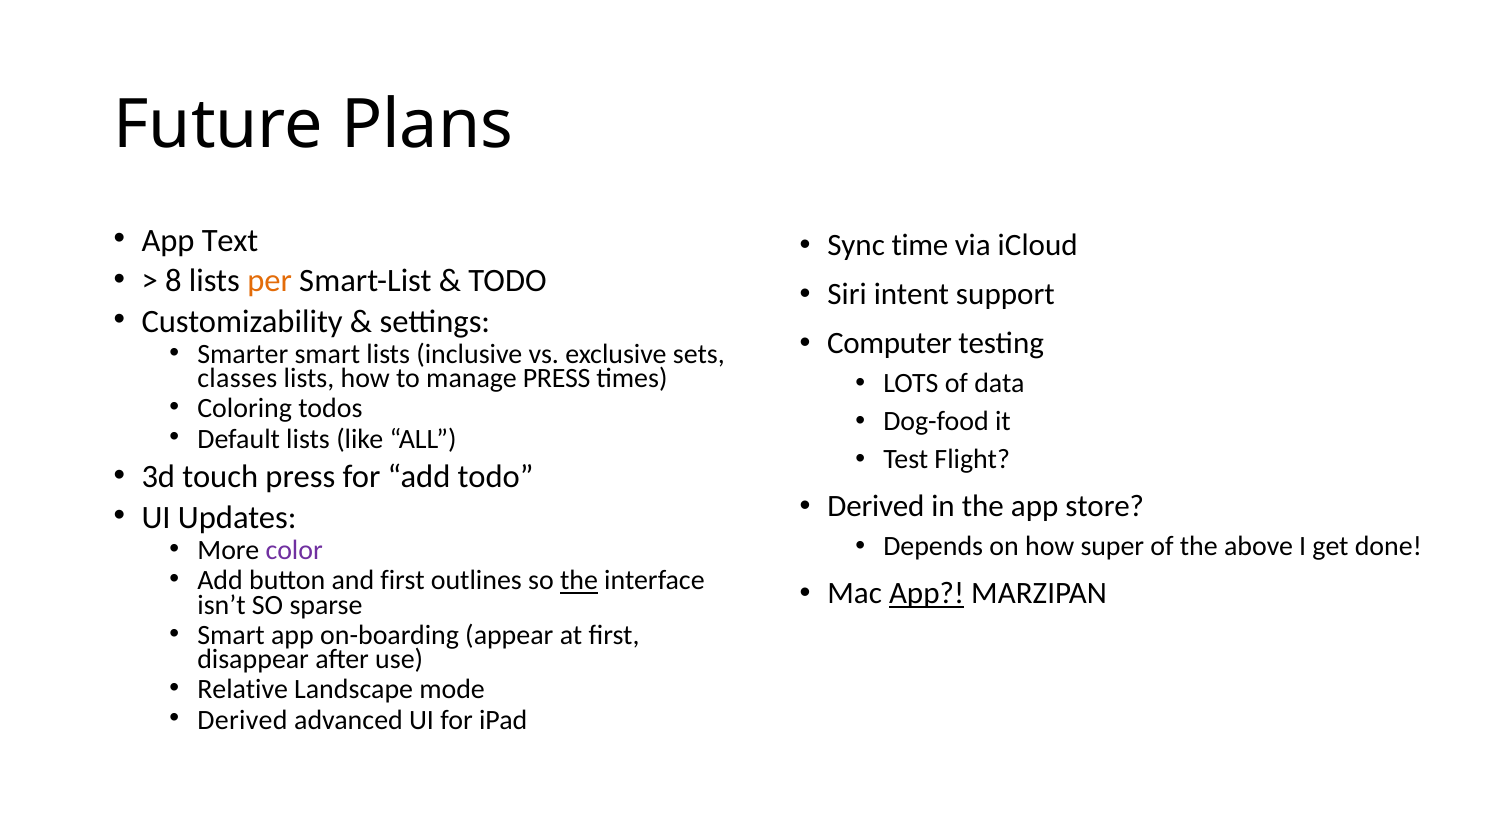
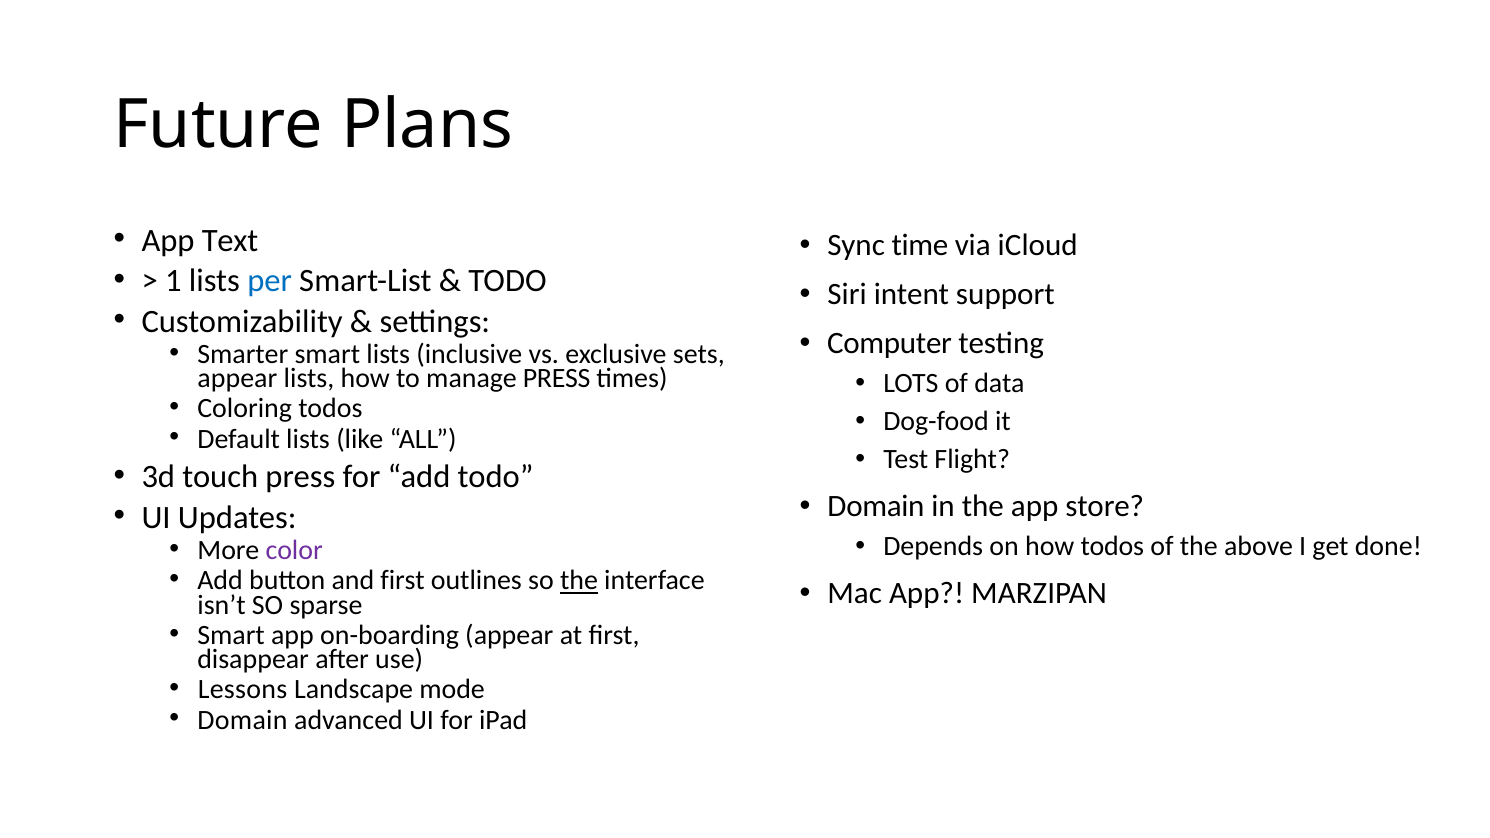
8: 8 -> 1 (173, 281)
per colour: orange -> blue (270, 281)
classes: classes -> appear (237, 378)
Derived: Derived -> Domain (876, 506)
how super: super -> todos (1112, 546)
App underline: present -> none (927, 593)
Relative: Relative -> Lessons (242, 690)
Derived: Derived -> Domain (242, 720)
